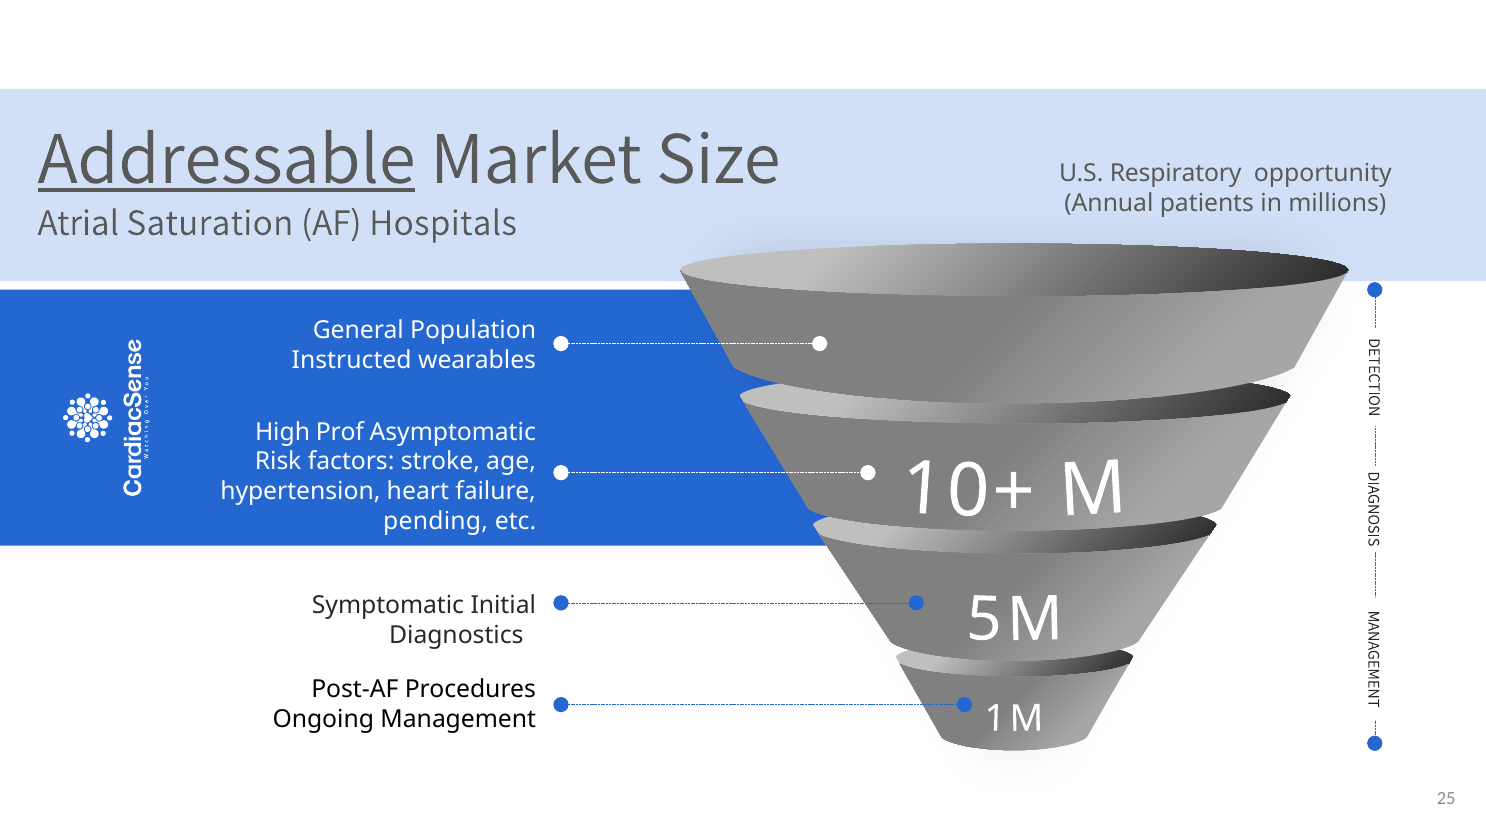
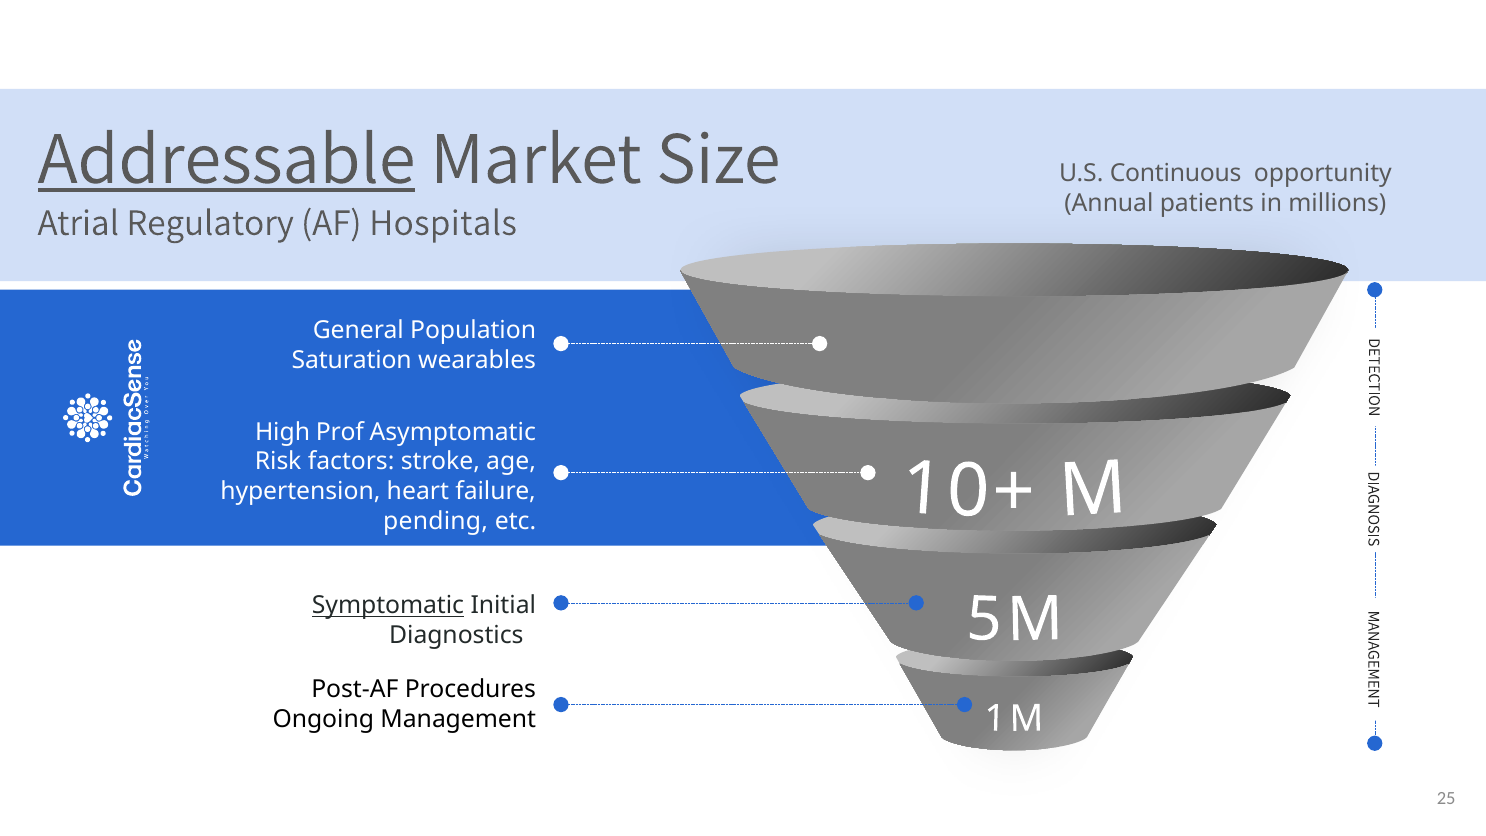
Respiratory: Respiratory -> Continuous (1176, 173)
Saturation: Saturation -> Regulatory (210, 223)
Instructed: Instructed -> Saturation (352, 360)
Symptomatic underline: none -> present (388, 606)
